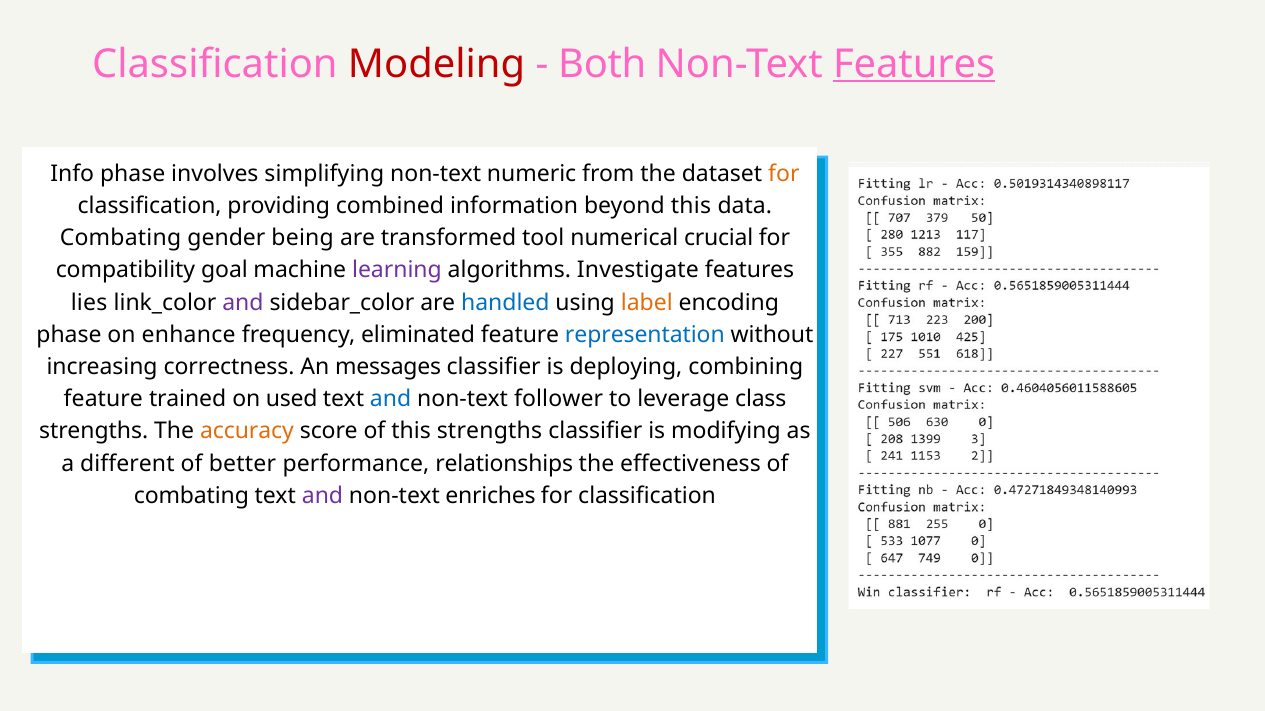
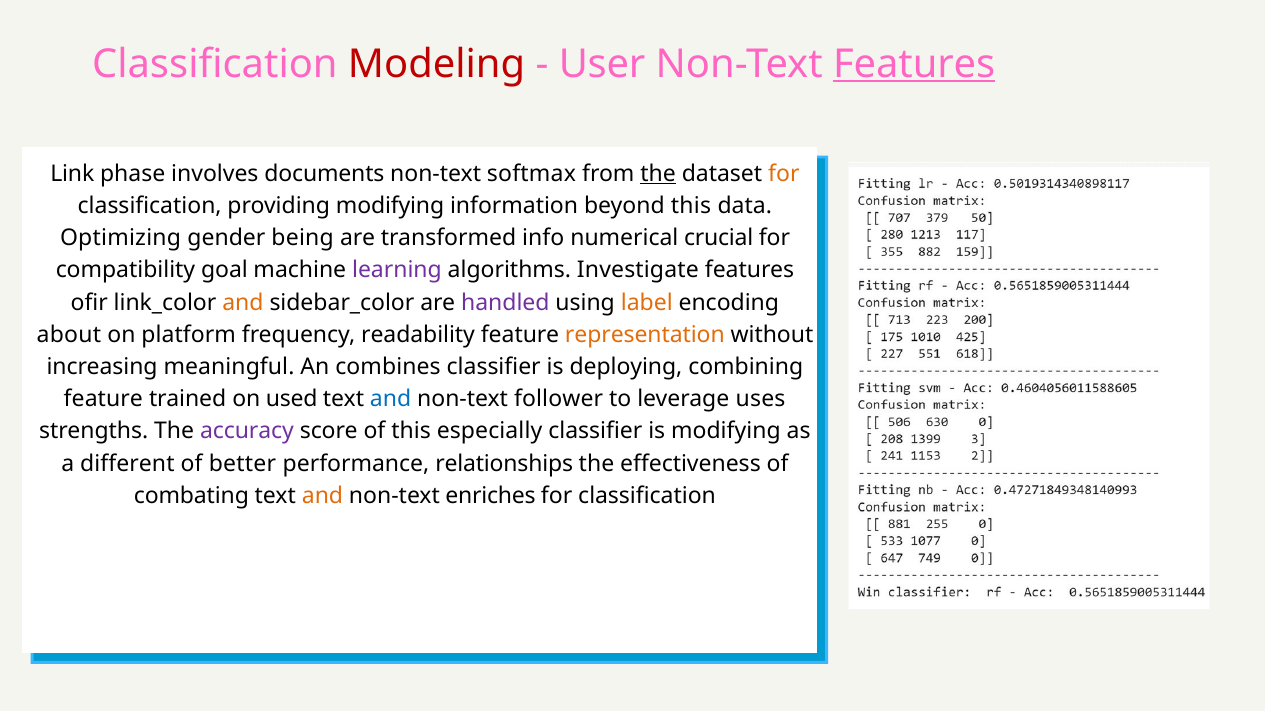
Both: Both -> User (602, 64)
Info: Info -> Link (72, 174)
simplifying: simplifying -> documents (324, 174)
numeric: numeric -> softmax (531, 174)
the underline: none -> present (658, 174)
providing combined: combined -> modifying (390, 206)
Combating: Combating -> Optimizing (121, 238)
tool: tool -> info (543, 238)
lies: lies -> ofir (89, 303)
and colour: purple -> orange (243, 303)
handled colour: blue -> purple (505, 303)
phase: phase -> about (69, 335)
enhance: enhance -> platform (189, 335)
eliminated: eliminated -> readability (418, 335)
representation colour: blue -> orange (645, 335)
correctness: correctness -> meaningful (229, 367)
messages: messages -> combines (388, 367)
class: class -> uses (761, 399)
accuracy colour: orange -> purple (247, 432)
this strengths: strengths -> especially (490, 432)
and colour: purple -> orange (323, 496)
